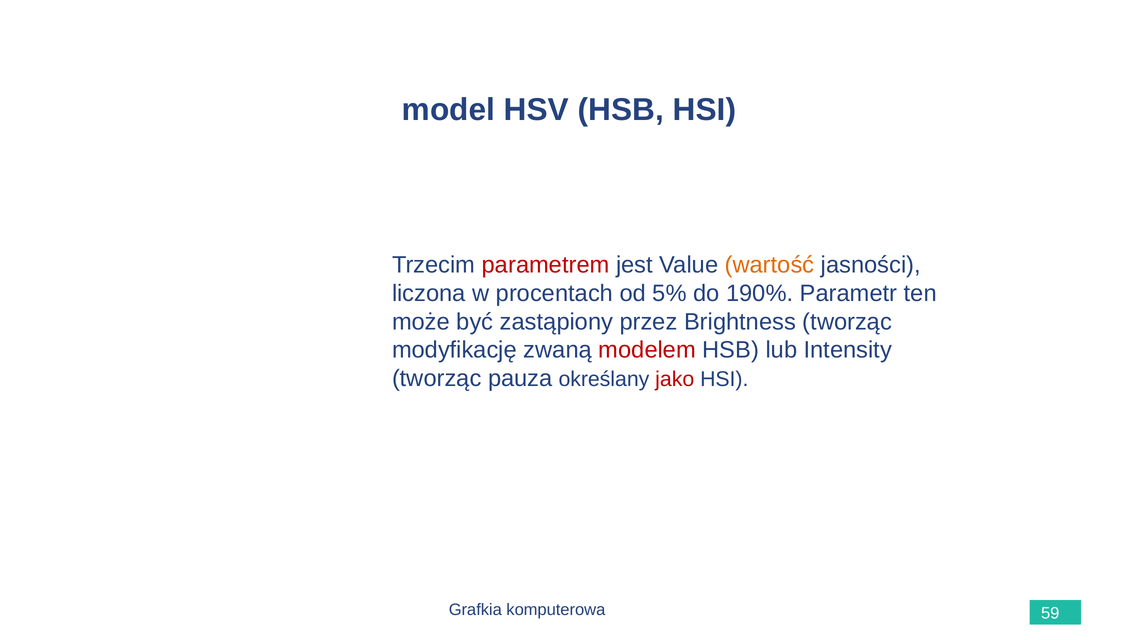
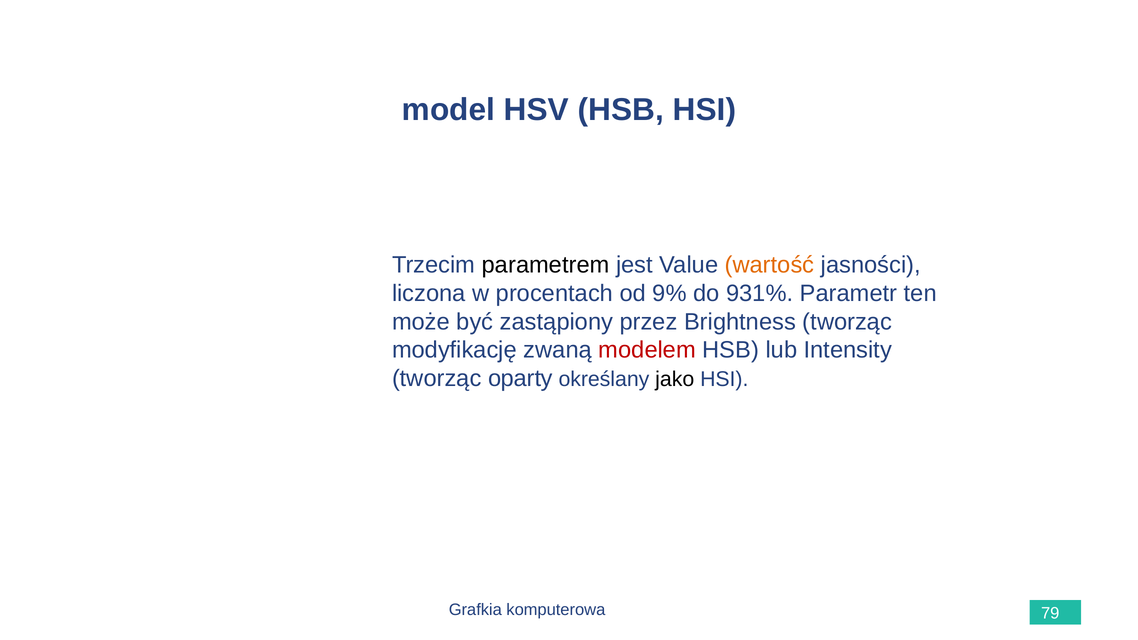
parametrem colour: red -> black (546, 265)
5%: 5% -> 9% (670, 293)
190%: 190% -> 931% (760, 293)
pauza: pauza -> oparty (520, 379)
jako colour: red -> black (675, 379)
59: 59 -> 79 (1050, 614)
